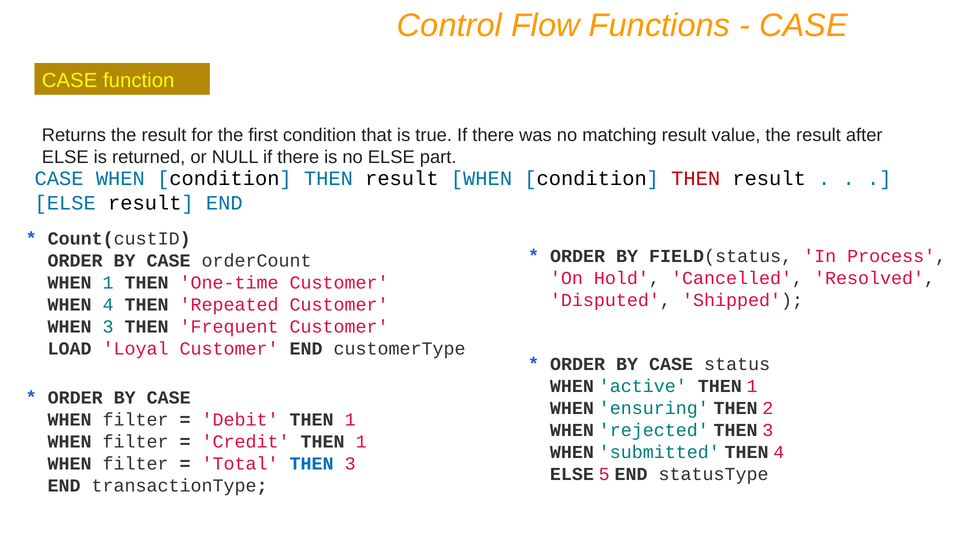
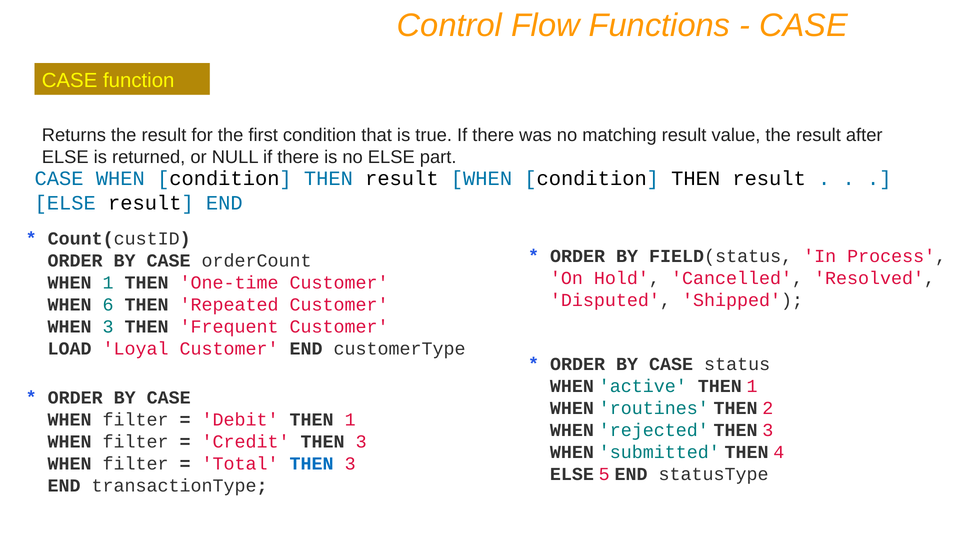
THEN colour: red -> black (696, 178)
WHEN 4: 4 -> 6 (108, 305)
ensuring: ensuring -> routines (654, 408)
Credit THEN 1: 1 -> 3 (361, 442)
